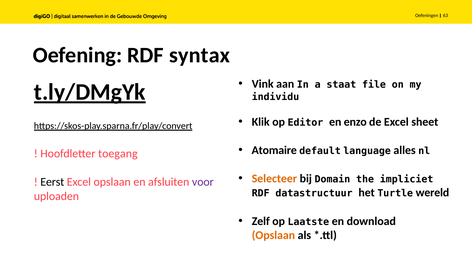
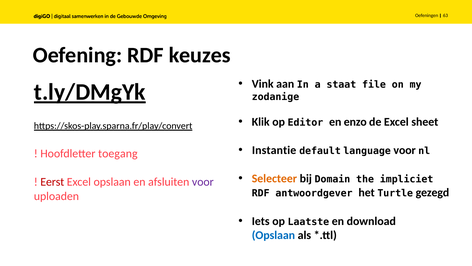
syntax: syntax -> keuzes (200, 55)
individu: individu -> zodanige (275, 97)
Atomaire: Atomaire -> Instantie (274, 150)
language alles: alles -> voor (405, 150)
Eerst colour: black -> red (52, 182)
datastructuur: datastructuur -> antwoordgever (314, 193)
wereld: wereld -> gezegd (432, 192)
Zelf: Zelf -> Iets (261, 221)
Opslaan colour: orange -> blue (273, 235)
